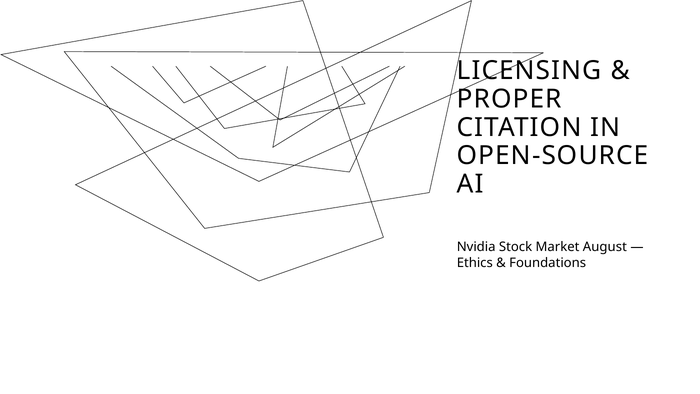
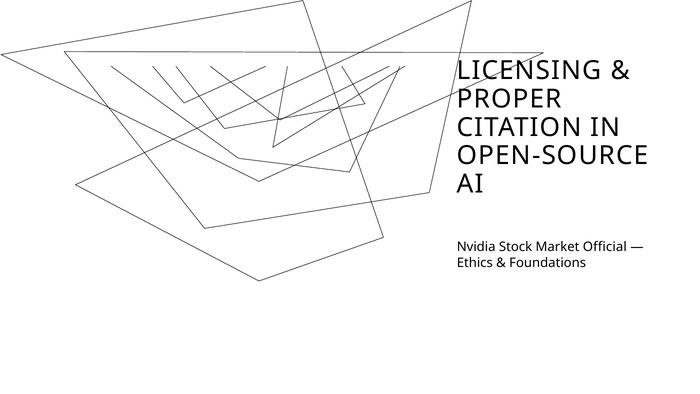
August: August -> Official (605, 247)
